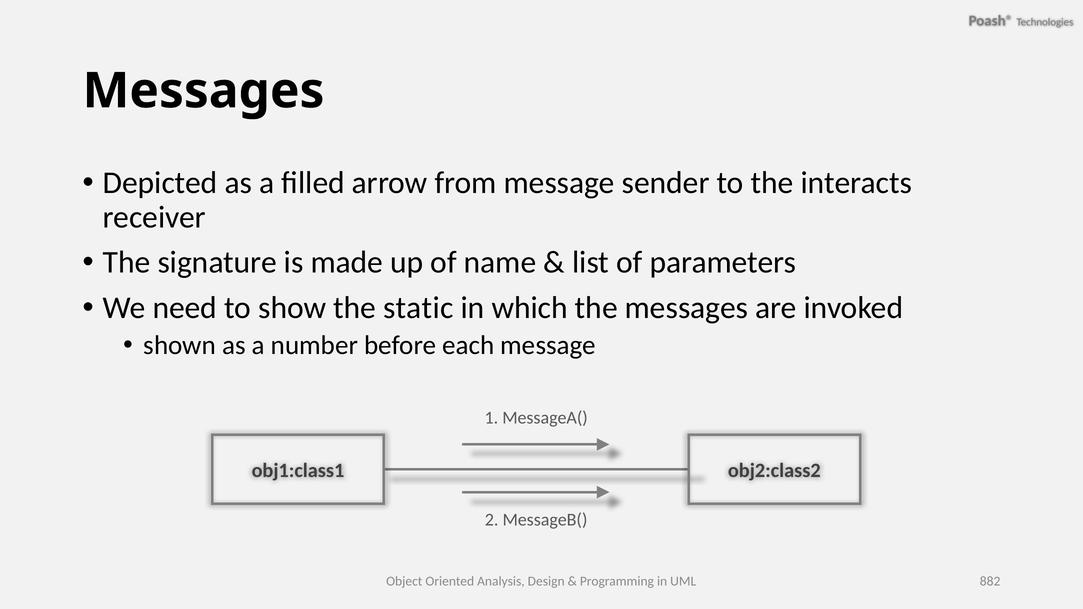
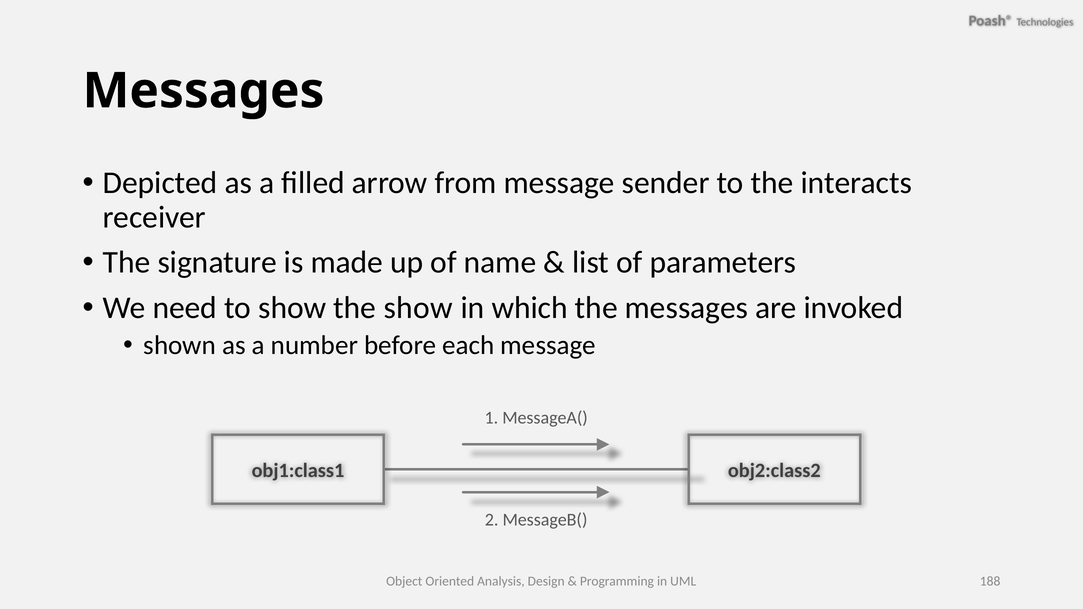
the static: static -> show (418, 308)
882: 882 -> 188 (990, 582)
